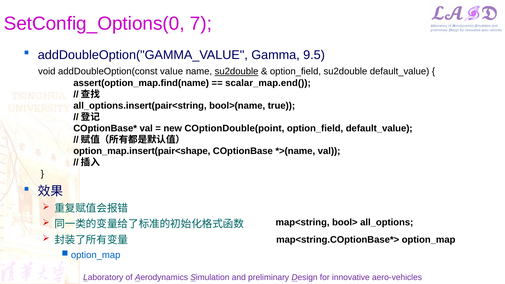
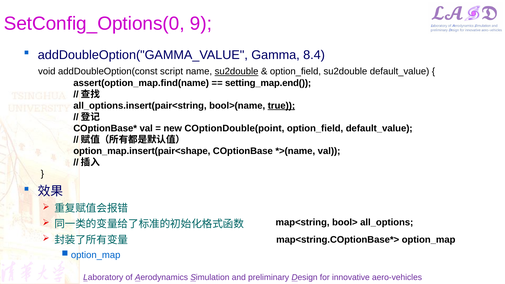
7: 7 -> 9 (201, 24)
9.5: 9.5 -> 8.4 (314, 55)
value: value -> script (172, 72)
scalar_map.end(: scalar_map.end( -> setting_map.end( (268, 83)
true underline: none -> present (281, 106)
